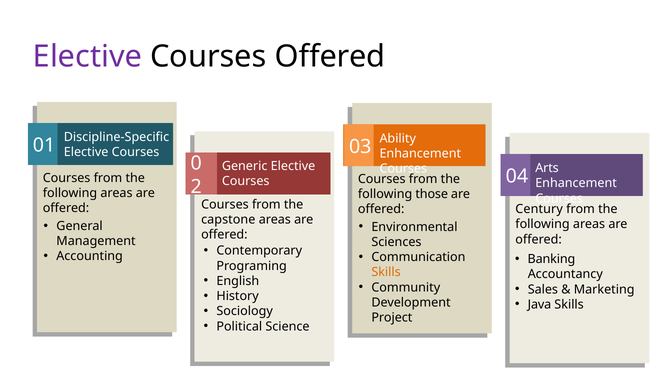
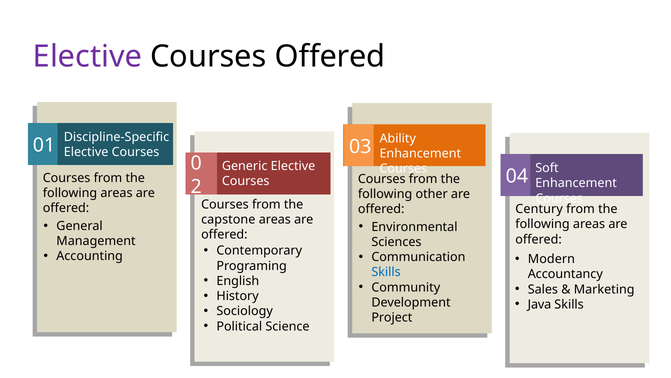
Arts: Arts -> Soft (547, 168)
those: those -> other (432, 194)
Banking: Banking -> Modern (551, 259)
Skills colour: orange -> blue (386, 272)
